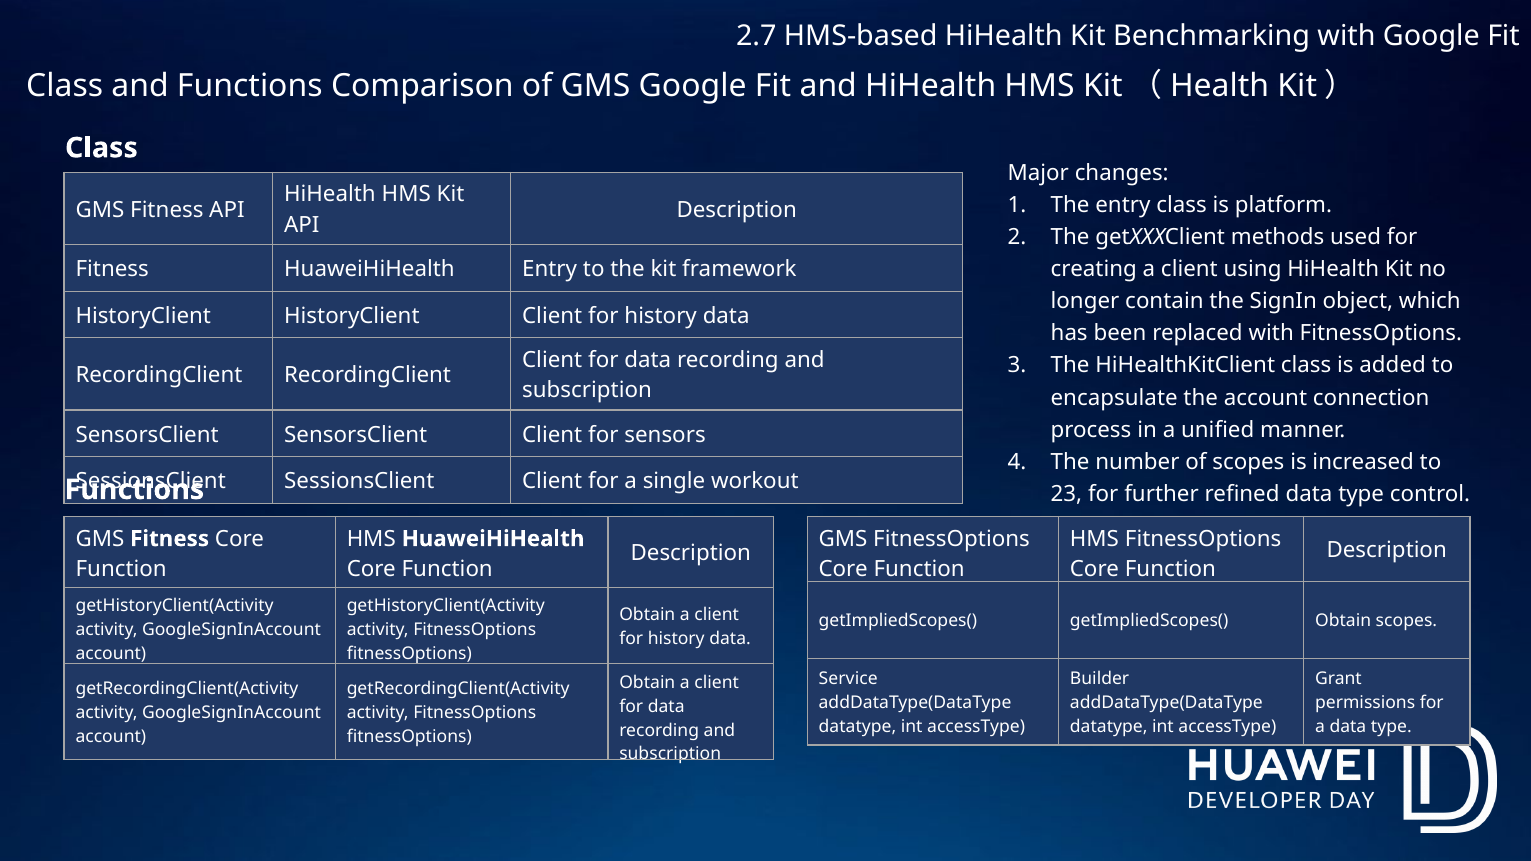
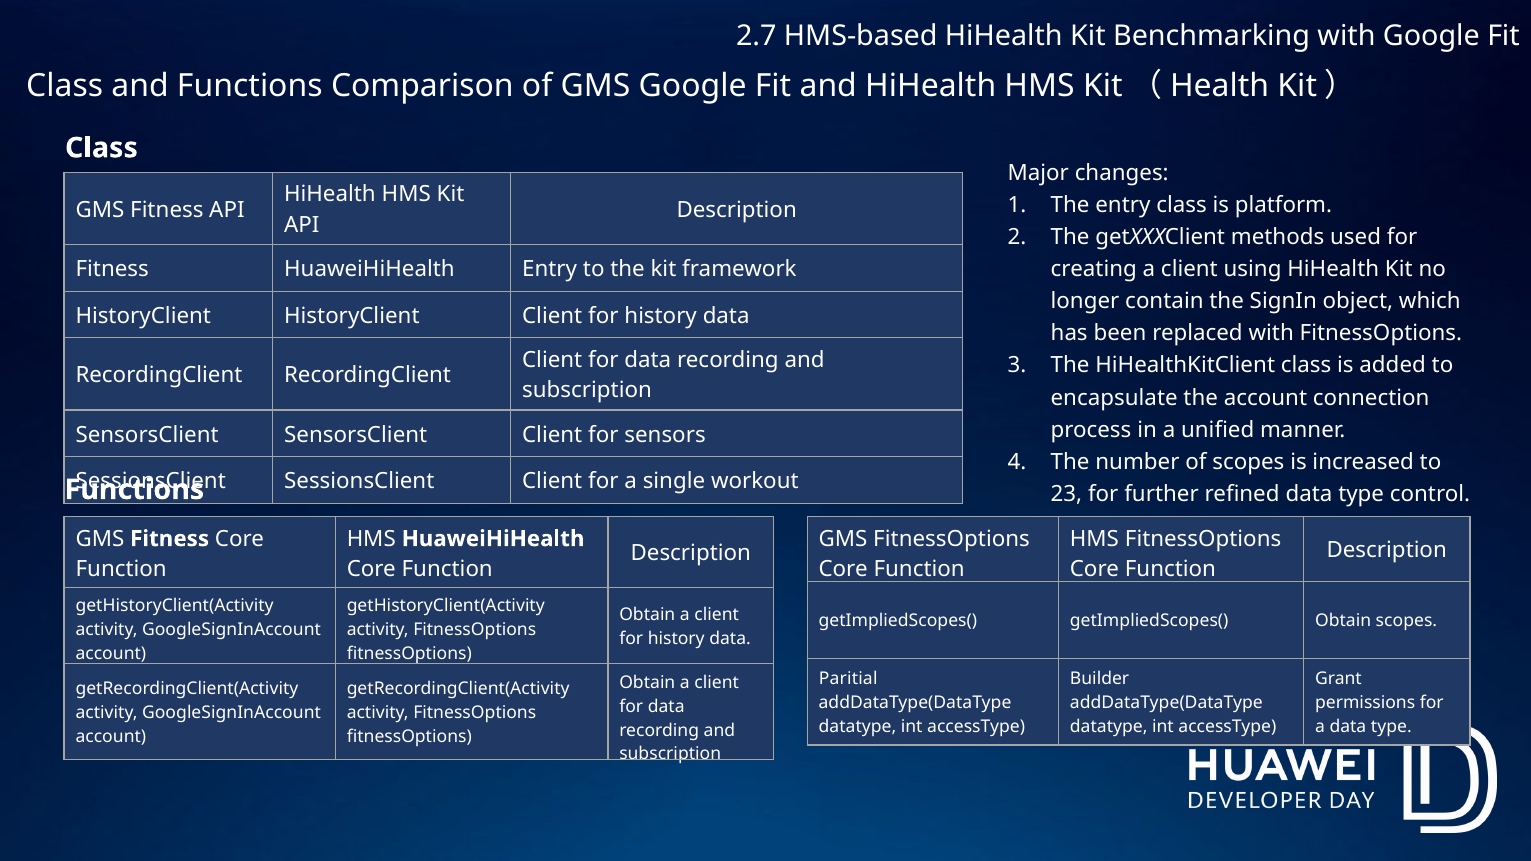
Service: Service -> Paritial (848, 679)
